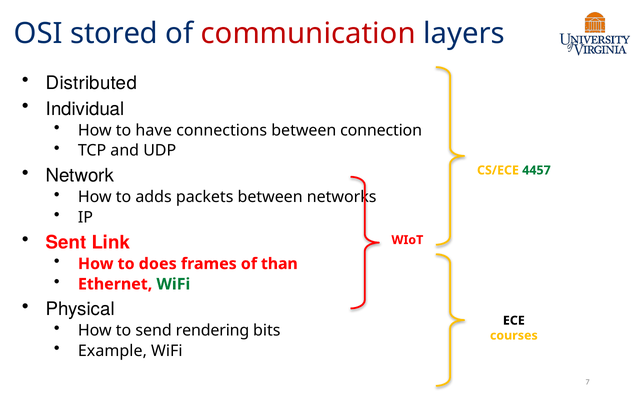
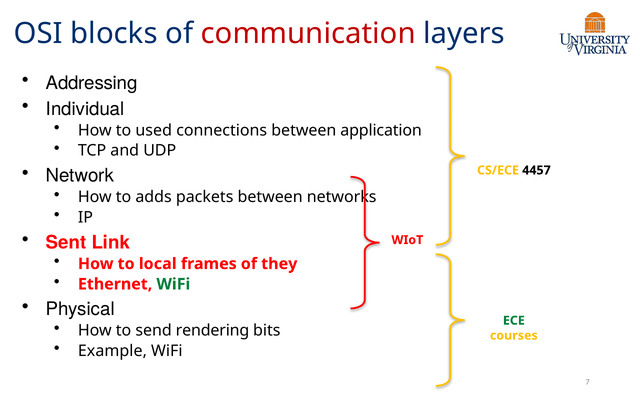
stored: stored -> blocks (114, 34)
Distributed: Distributed -> Addressing (92, 83)
have: have -> used (154, 130)
connection: connection -> application (381, 130)
4457 colour: green -> black (536, 170)
does: does -> local (158, 264)
than: than -> they (279, 264)
ECE colour: black -> green (514, 321)
